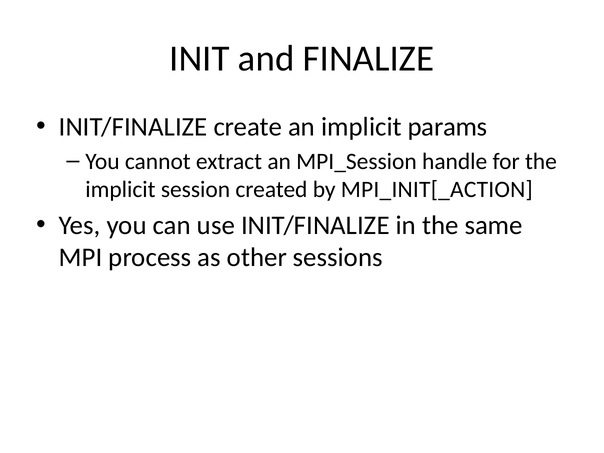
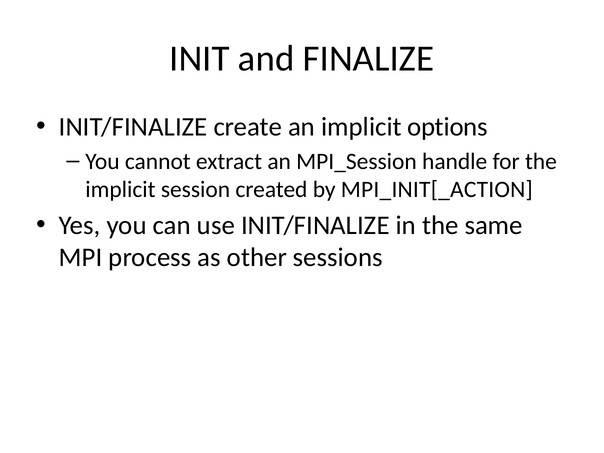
params: params -> options (448, 127)
